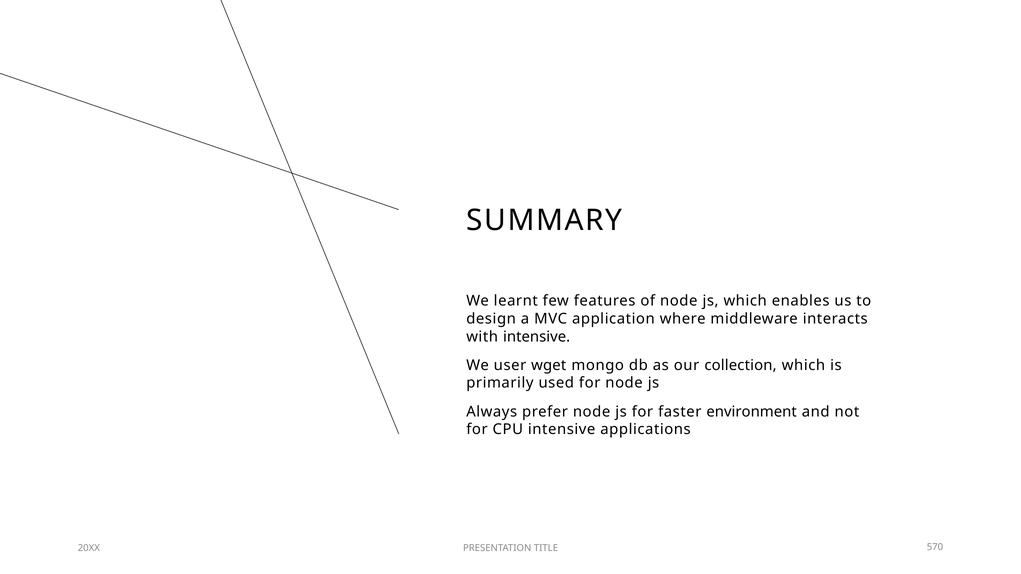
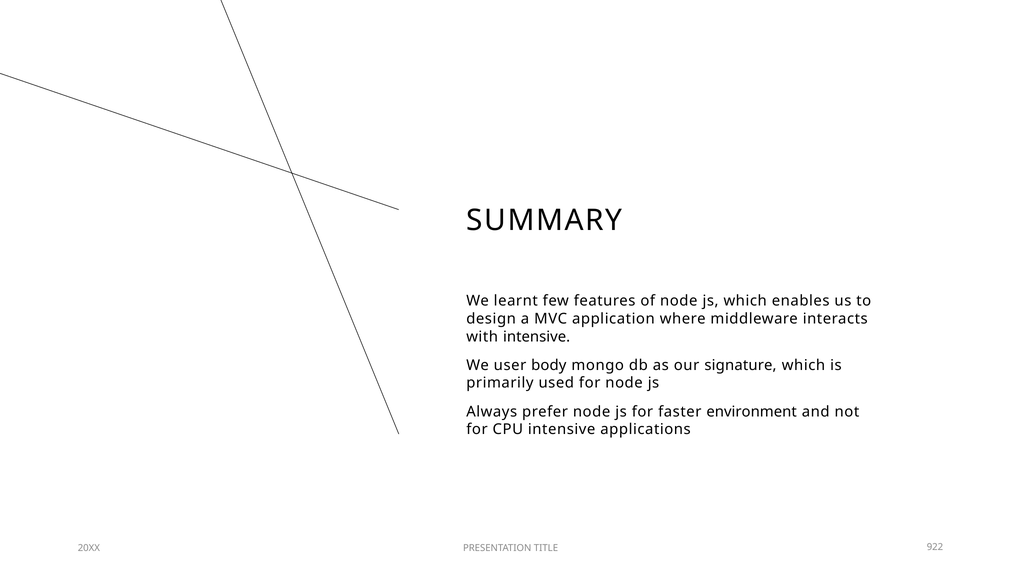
wget: wget -> body (549, 365)
collection: collection -> signature (741, 365)
570: 570 -> 922 (935, 547)
